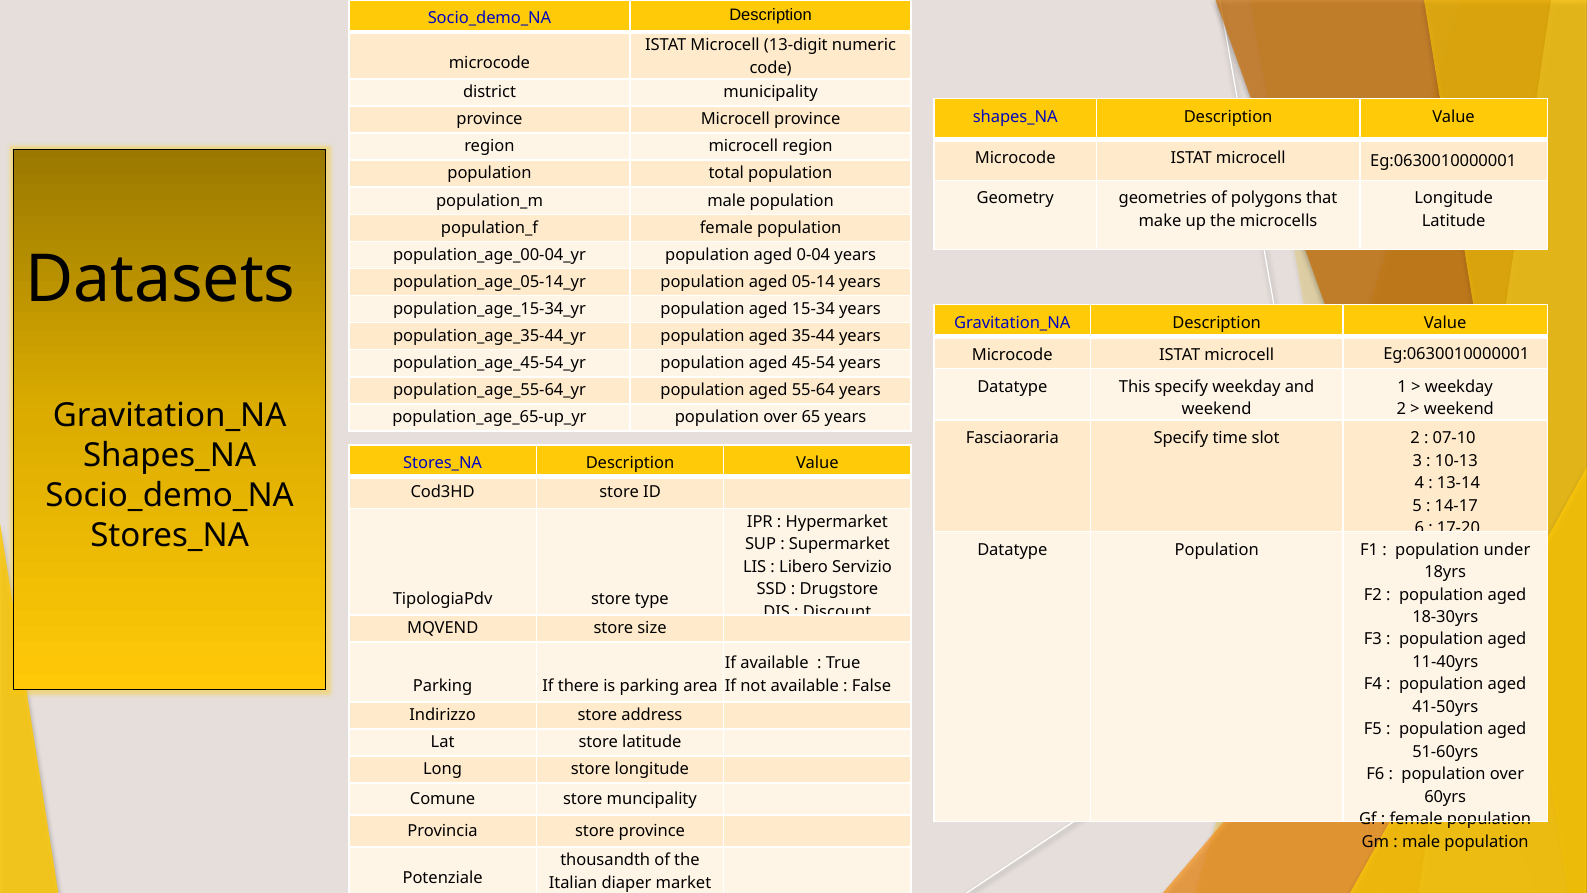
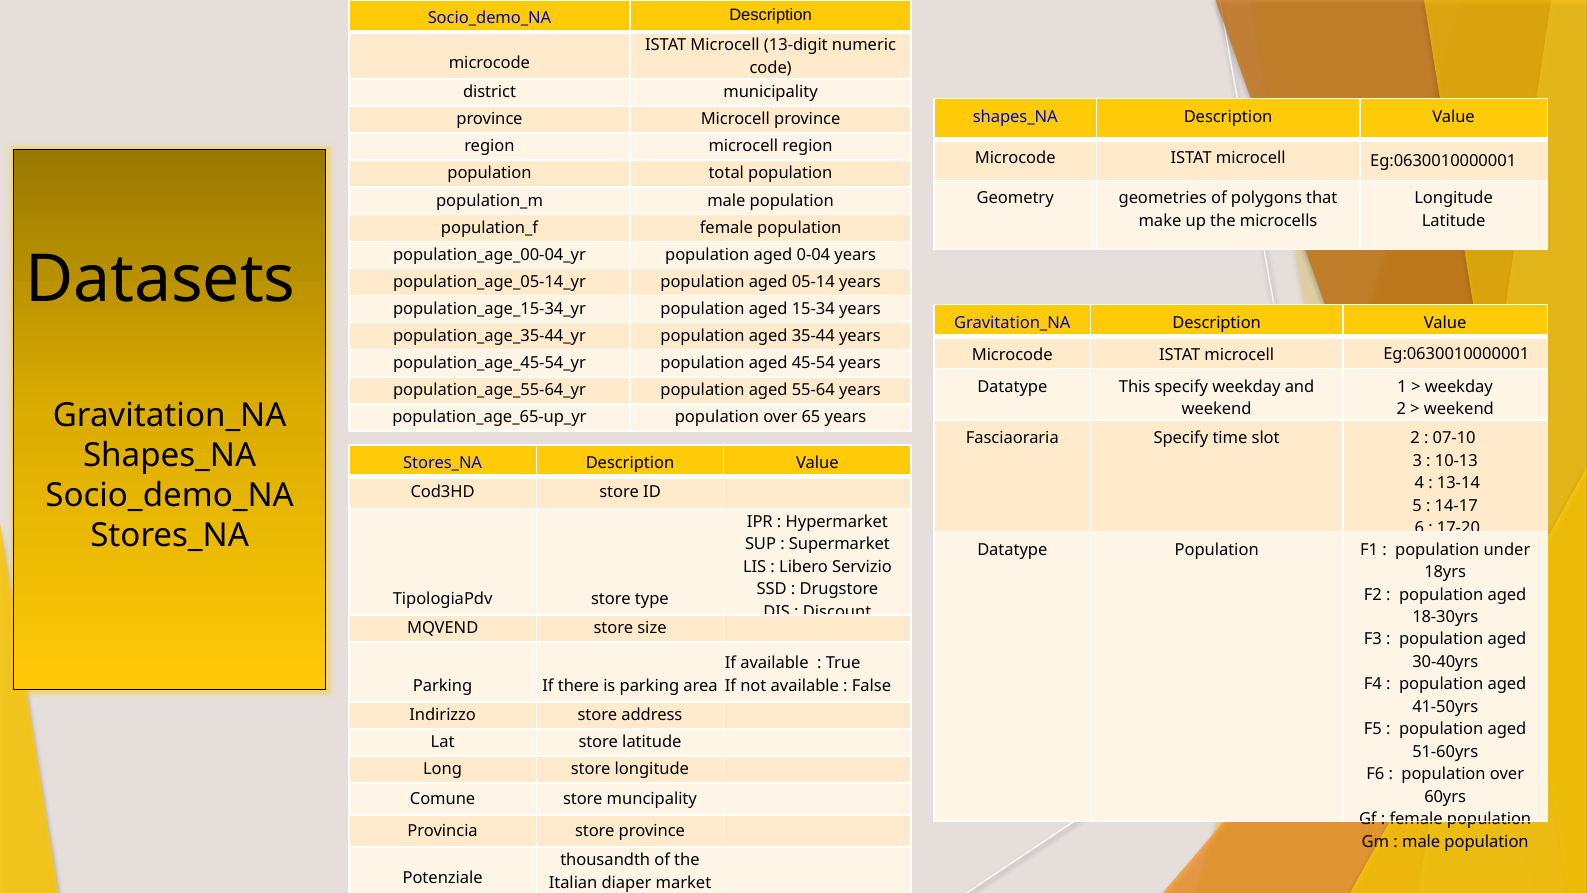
11-40yrs: 11-40yrs -> 30-40yrs (1445, 662)
